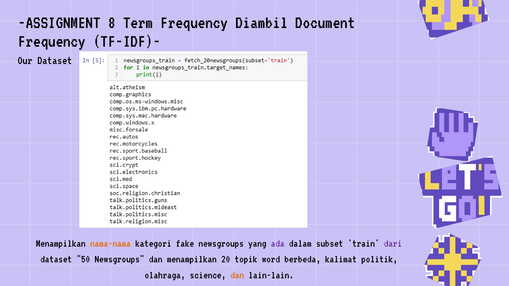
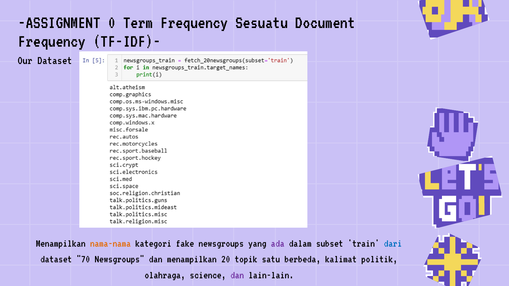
8: 8 -> 0 (112, 22)
Diambil: Diambil -> Sesuatu (262, 22)
dari colour: purple -> blue (393, 243)
50: 50 -> 70 (83, 259)
word: word -> satu (271, 259)
dan colour: orange -> purple (237, 275)
